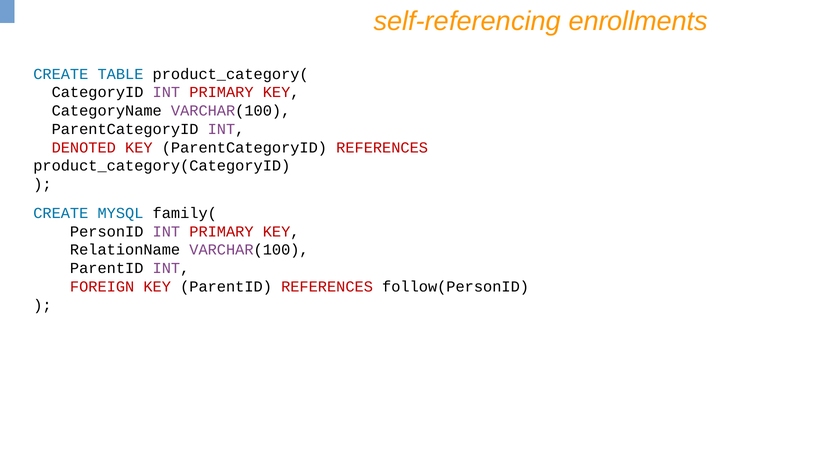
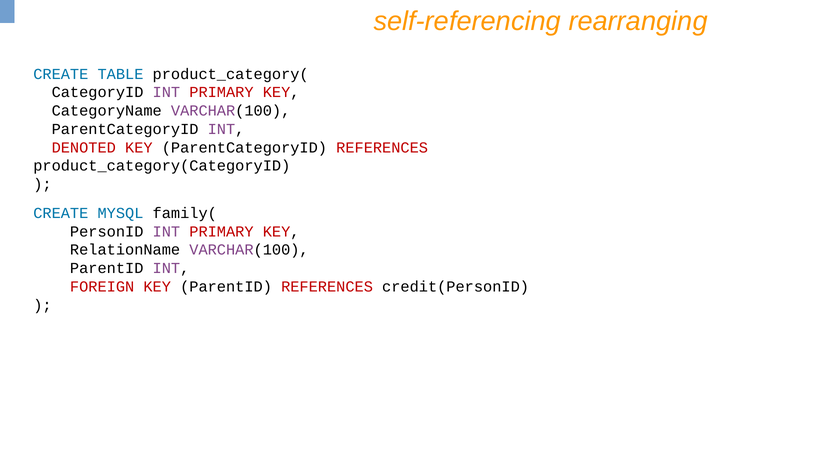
enrollments: enrollments -> rearranging (638, 21)
follow(PersonID: follow(PersonID -> credit(PersonID (456, 287)
